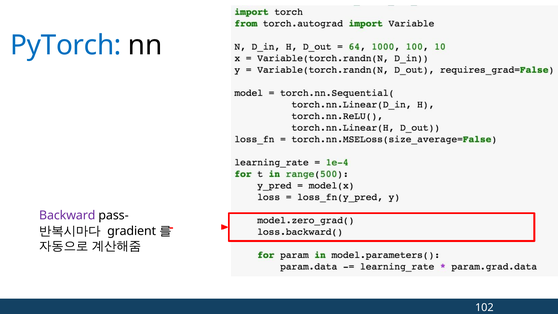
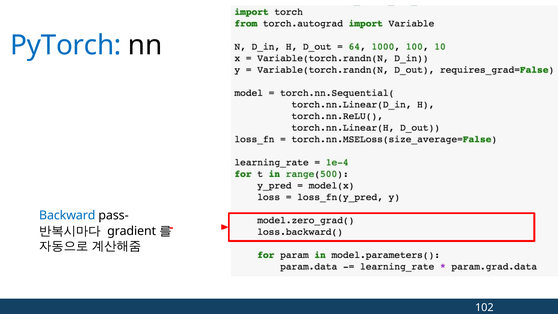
Backward colour: purple -> blue (67, 215)
